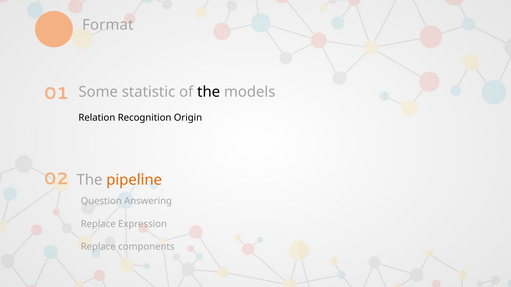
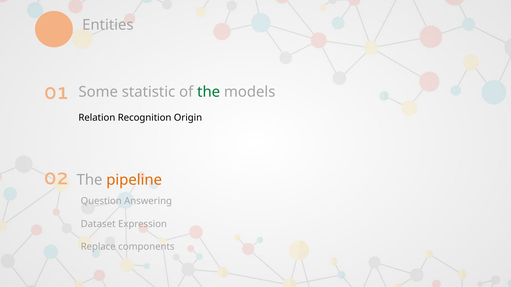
Format: Format -> Entities (108, 25)
the colour: black -> green (209, 92)
Replace: Replace -> Dataset (98, 224)
